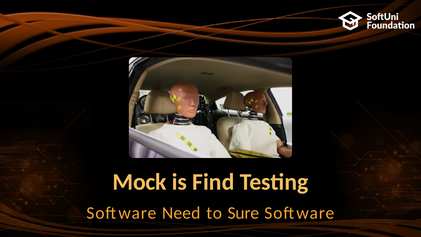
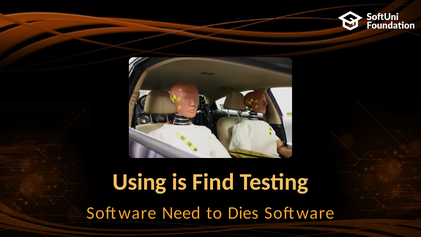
Mock: Mock -> Using (140, 182)
Sure: Sure -> Dies (243, 213)
